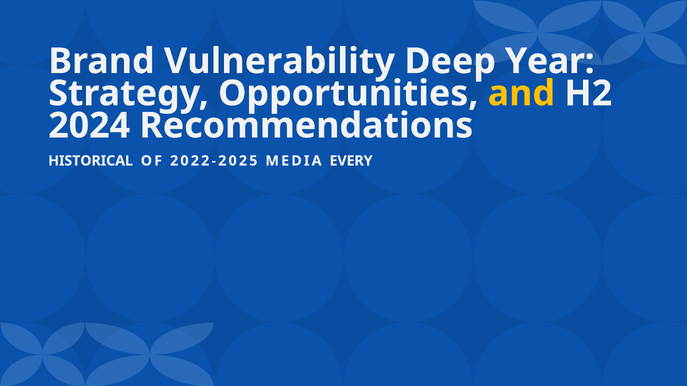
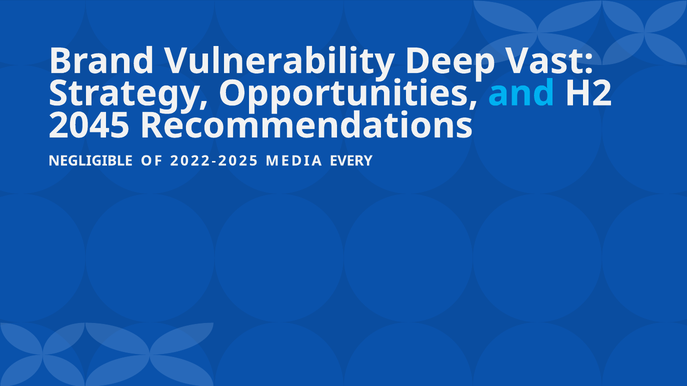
Year: Year -> Vast (550, 61)
and colour: yellow -> light blue (521, 94)
2024: 2024 -> 2045 (89, 126)
HISTORICAL: HISTORICAL -> NEGLIGIBLE (90, 161)
